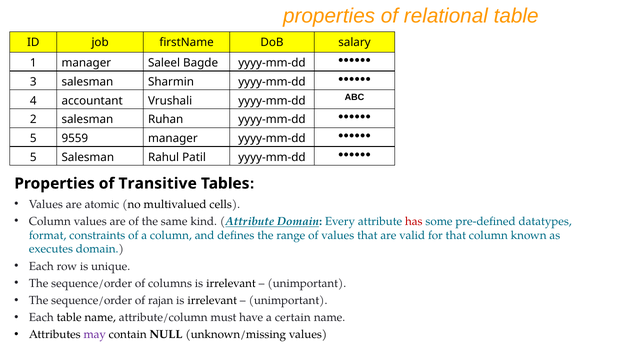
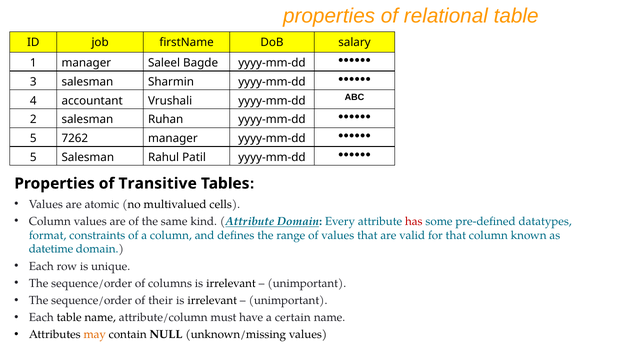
9559: 9559 -> 7262 (75, 139)
executes: executes -> datetime (51, 249)
rajan: rajan -> their (161, 301)
may colour: purple -> orange (95, 335)
